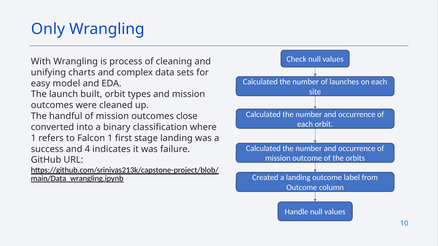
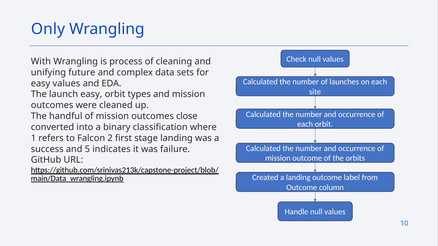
charts: charts -> future (82, 73)
easy model: model -> values (66, 83)
launch built: built -> easy (91, 94)
Falcon 1: 1 -> 2 (110, 138)
4: 4 -> 5 (87, 149)
